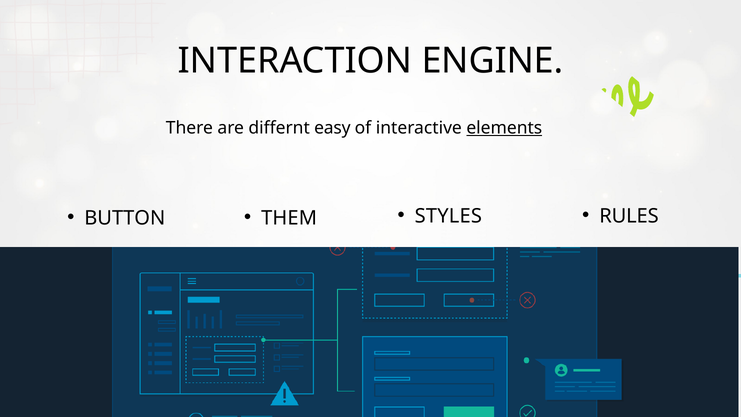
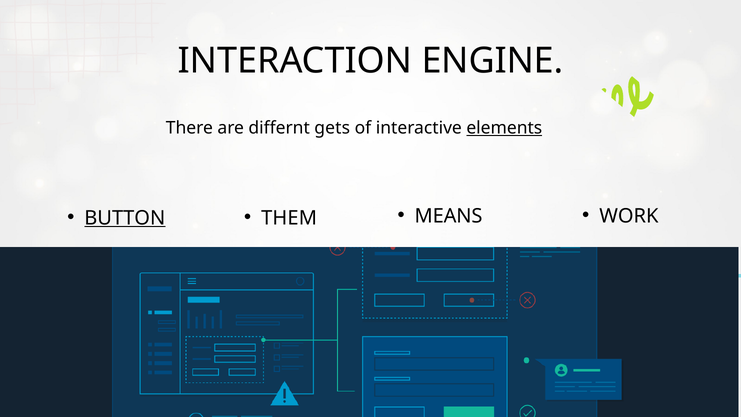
easy: easy -> gets (332, 128)
BUTTON underline: none -> present (125, 218)
STYLES: STYLES -> MEANS (449, 216)
RULES: RULES -> WORK (629, 216)
